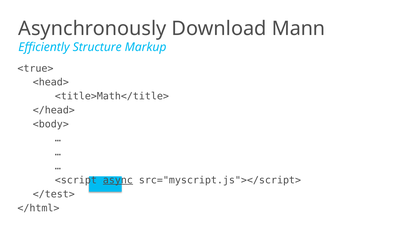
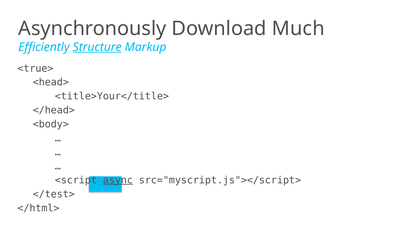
Mann: Mann -> Much (298, 29)
Structure underline: none -> present (97, 47)
<title>Math</title>: <title>Math</title> -> <title>Your</title> (112, 96)
